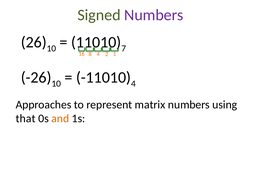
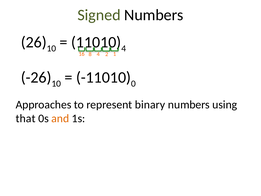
Numbers colour: purple -> black (154, 15)
7: 7 -> 4 (124, 48)
4: 4 -> 0 (133, 83)
matrix: matrix -> binary (150, 104)
